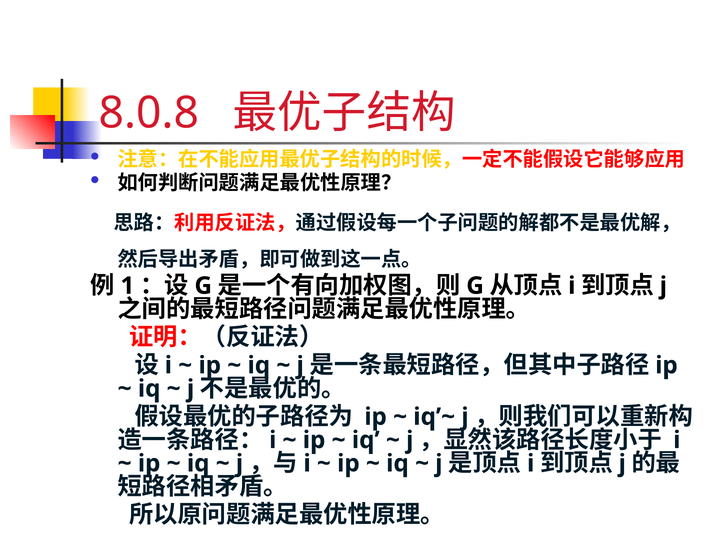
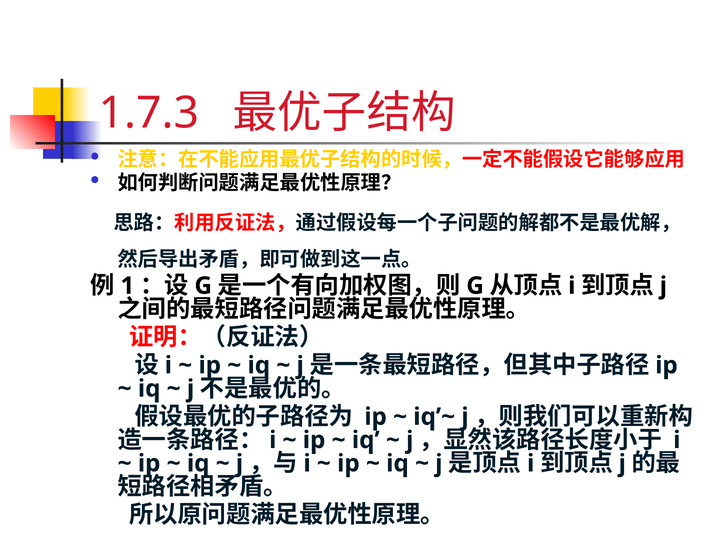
8.0.8: 8.0.8 -> 1.7.3 (149, 113)
